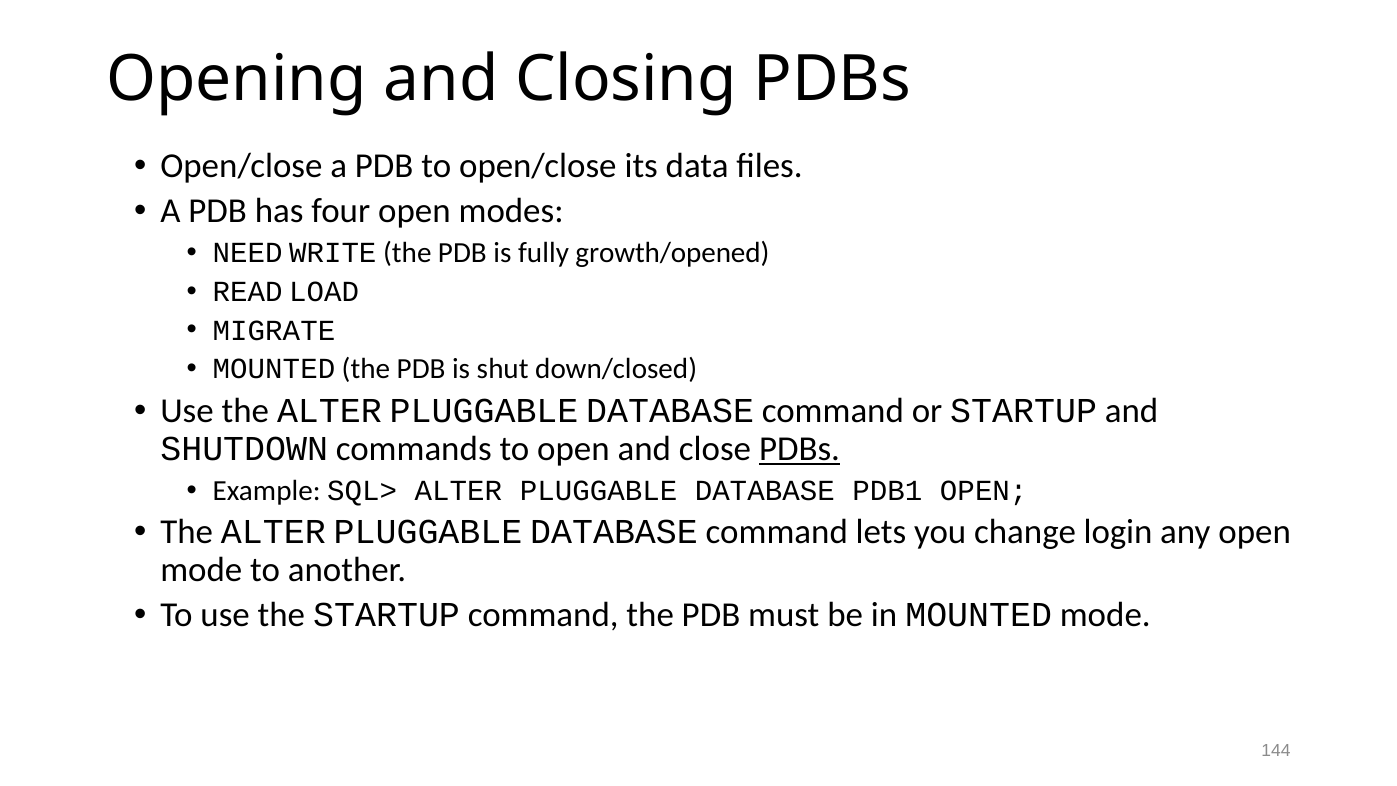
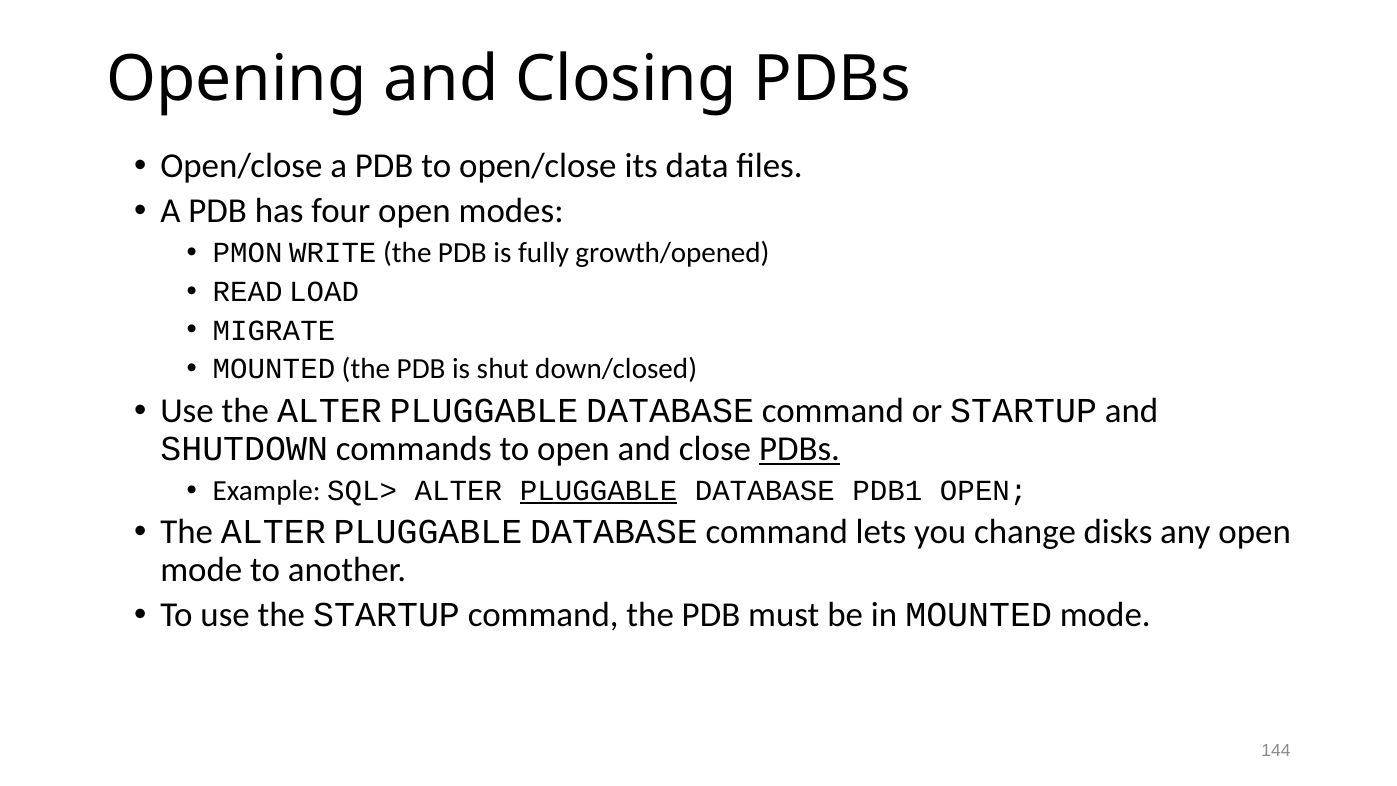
NEED: NEED -> PMON (248, 253)
PLUGGABLE underline: none -> present (599, 491)
login: login -> disks (1118, 532)
